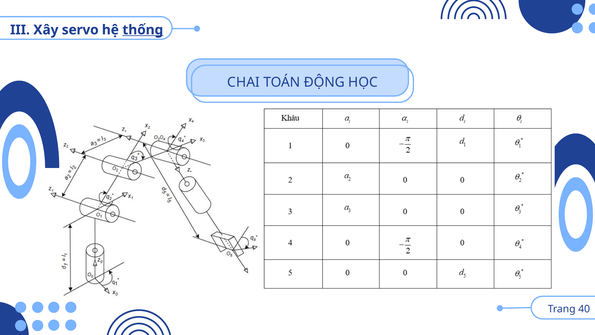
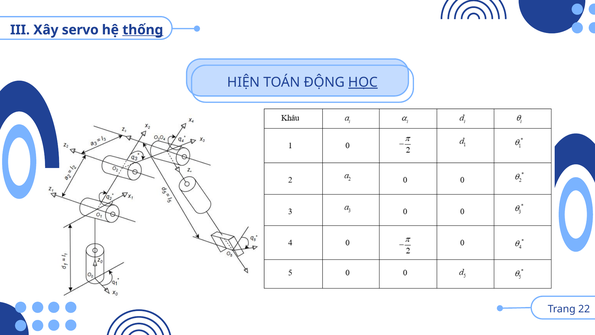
CHAI: CHAI -> HIỆN (244, 82)
HỌC underline: none -> present (363, 82)
40: 40 -> 22 (584, 309)
